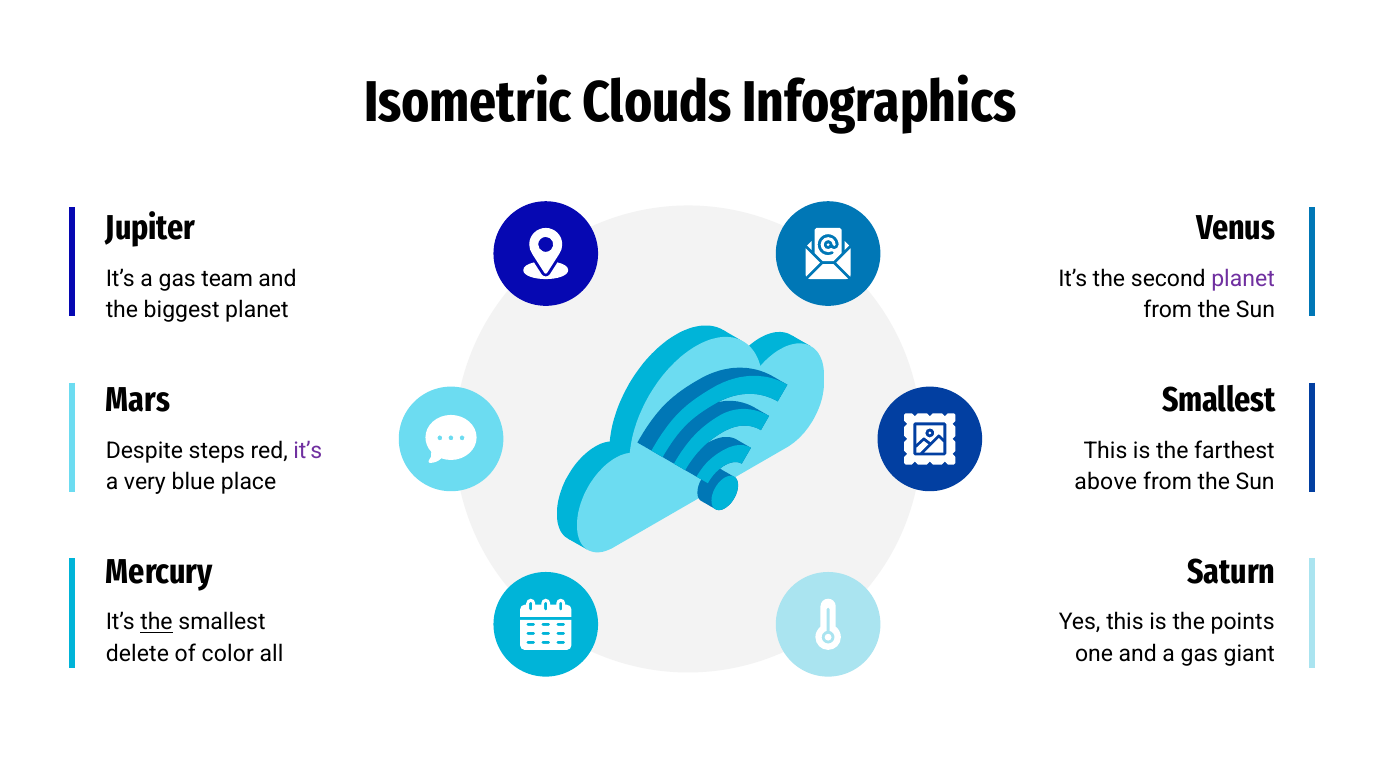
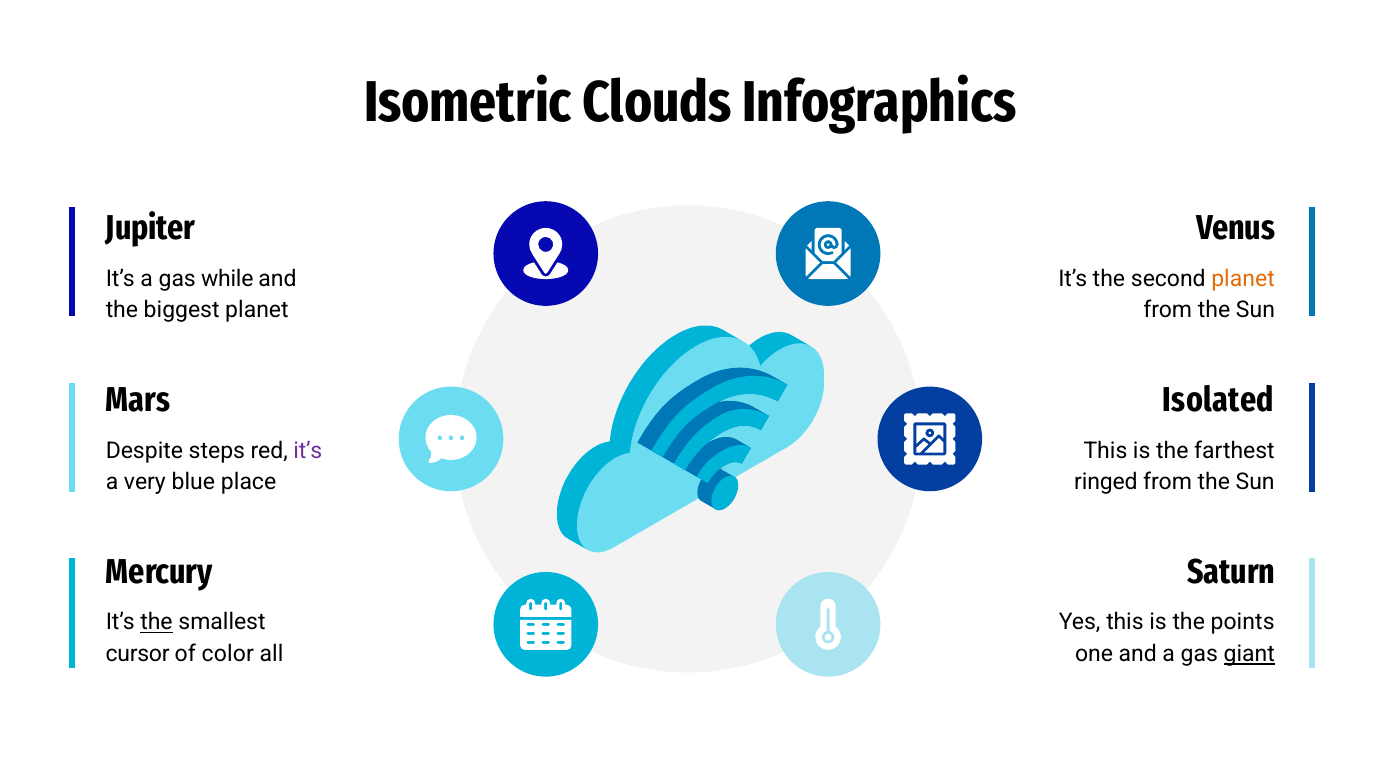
team: team -> while (227, 279)
planet colour: purple -> orange (1243, 279)
Mars Smallest: Smallest -> Isolated (1218, 400)
above: above -> ringed (1106, 482)
delete: delete -> cursor (138, 654)
giant underline: none -> present (1249, 654)
